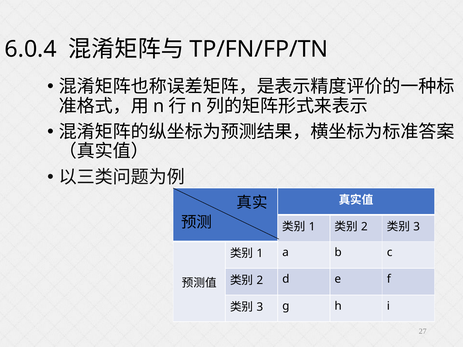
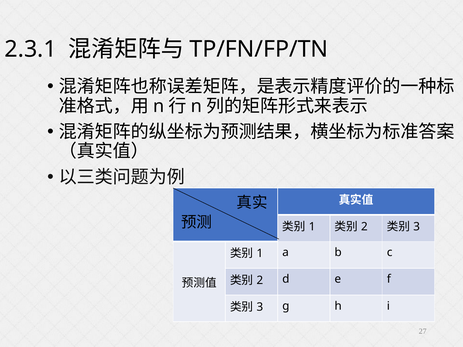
6.0.4: 6.0.4 -> 2.3.1 (31, 49)
